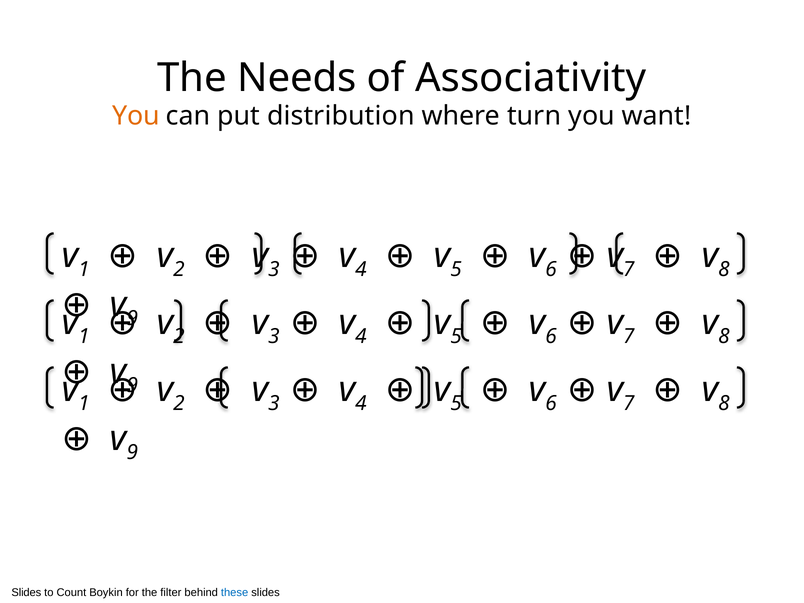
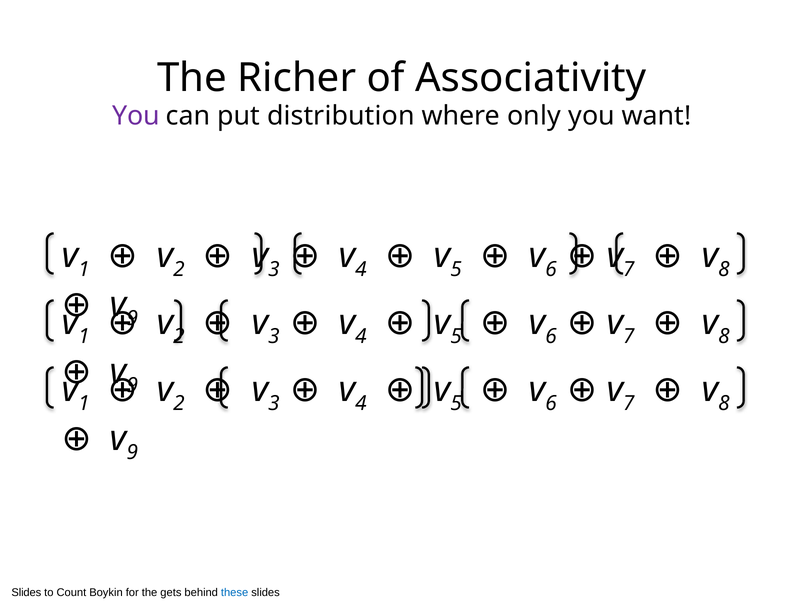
Needs: Needs -> Richer (297, 78)
You colour: orange -> purple (136, 116)
turn: turn -> only (534, 116)
filter: filter -> gets (171, 593)
